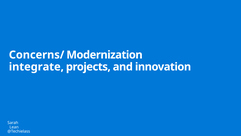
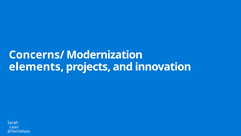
integrate: integrate -> elements (36, 67)
